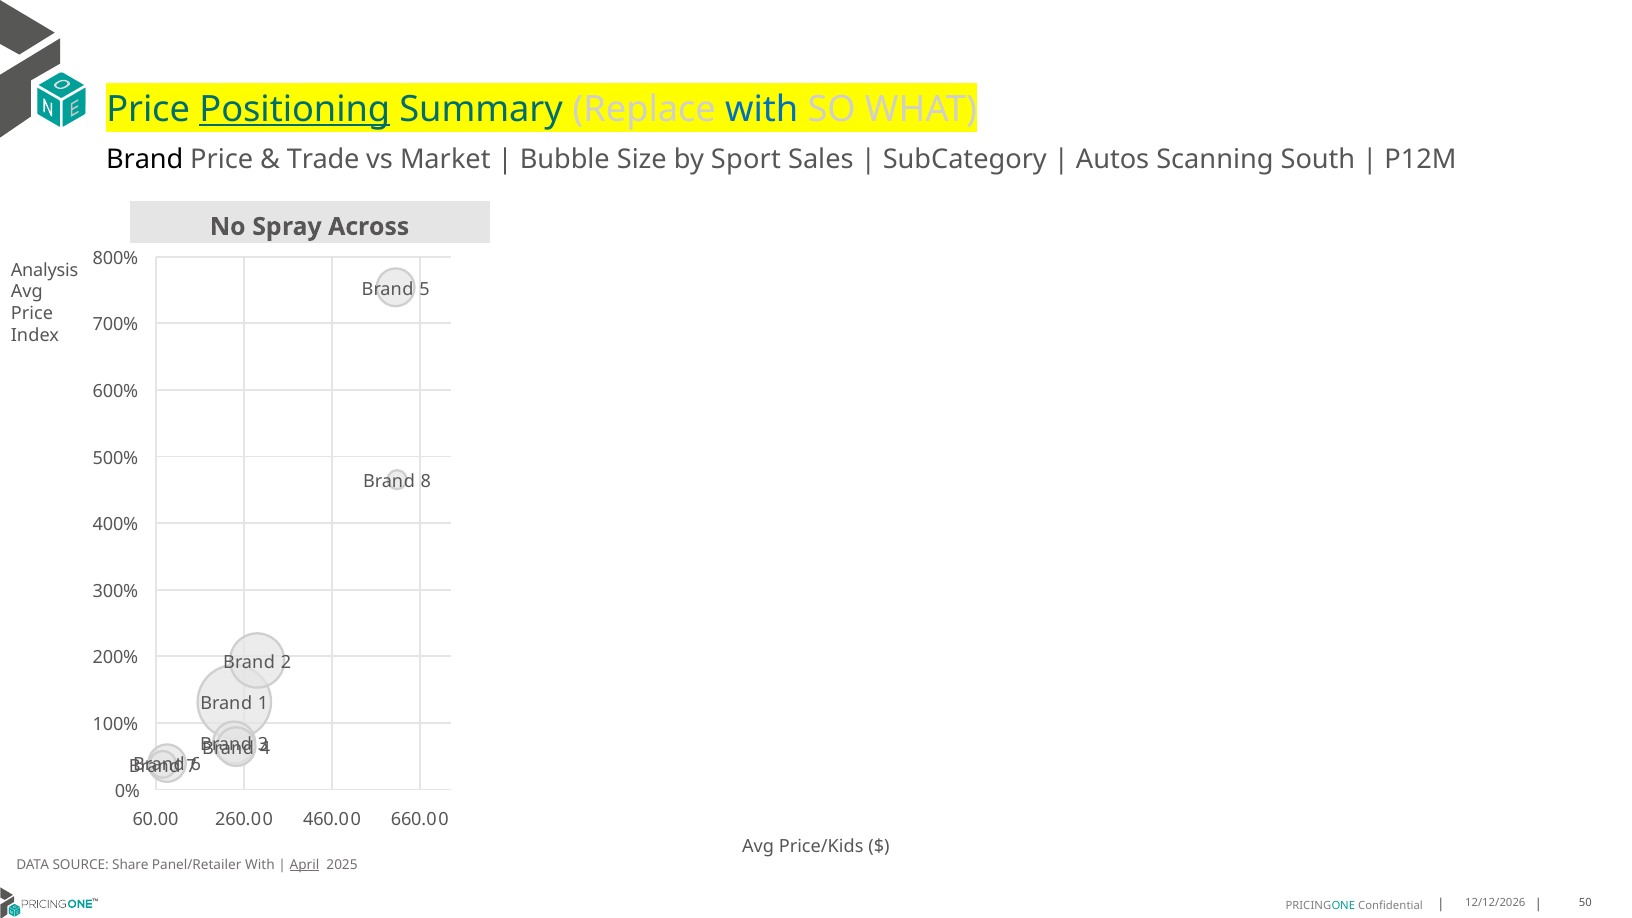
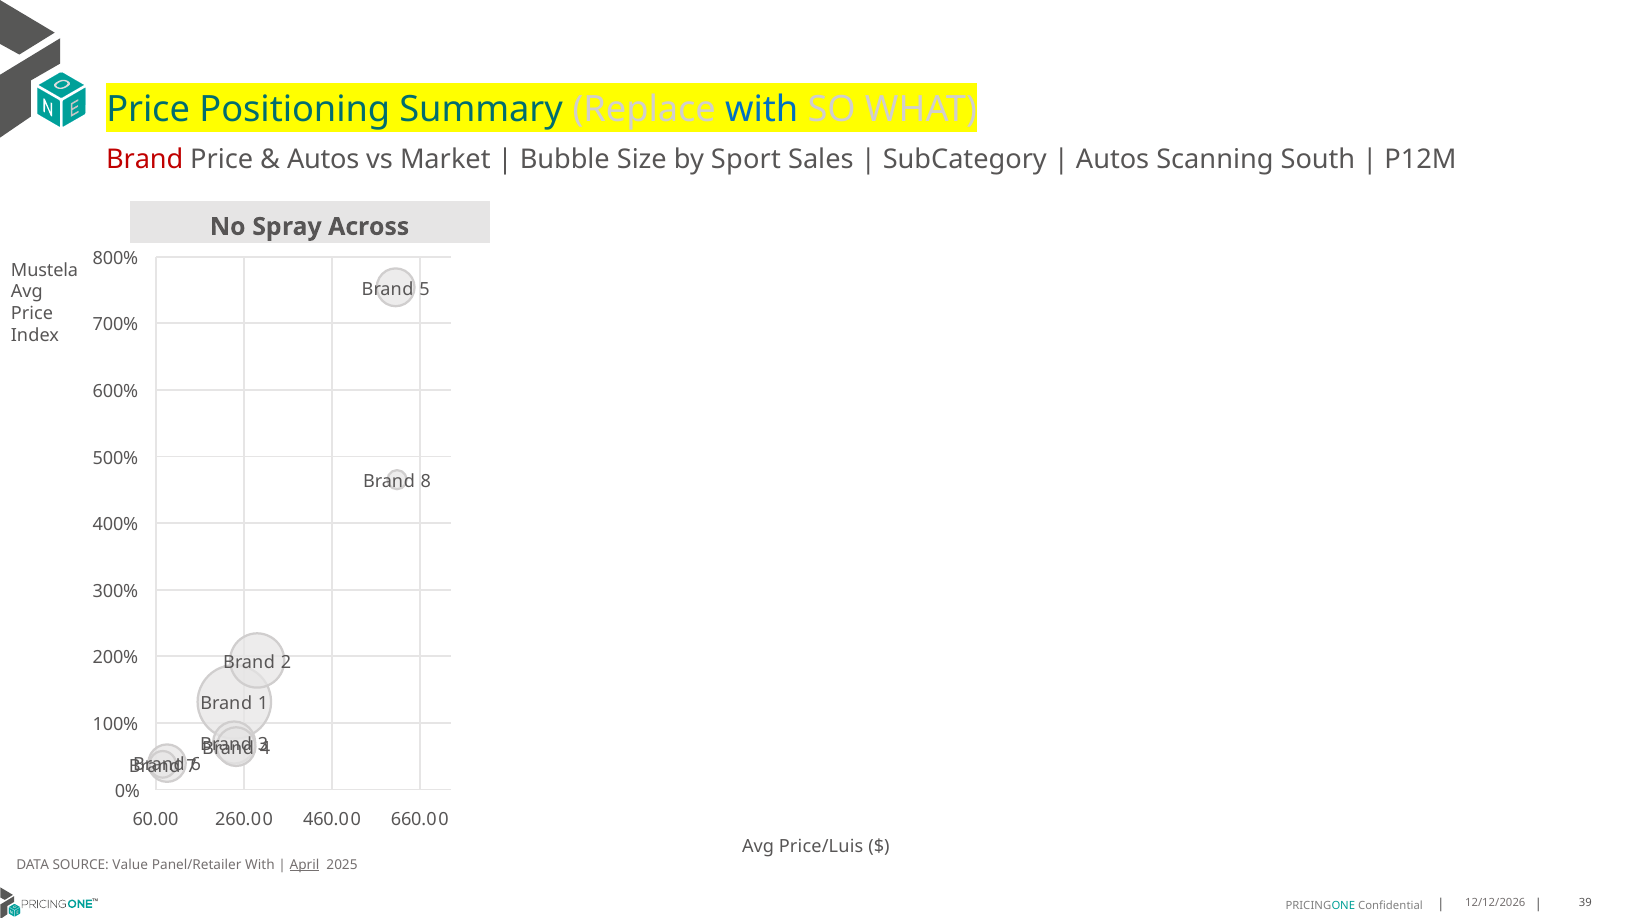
Positioning underline: present -> none (295, 110)
Brand colour: black -> red (145, 159)
Trade: Trade -> Autos (323, 159)
Analysis: Analysis -> Mustela (45, 270)
Price/Kids: Price/Kids -> Price/Luis (821, 846)
Share: Share -> Value (130, 865)
50: 50 -> 39 (1585, 903)
